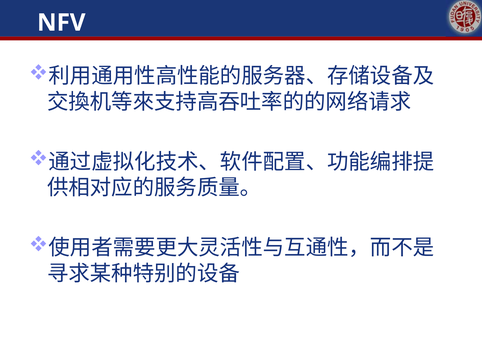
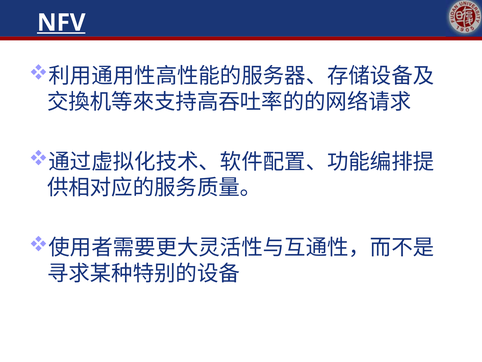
NFV underline: none -> present (61, 23)
